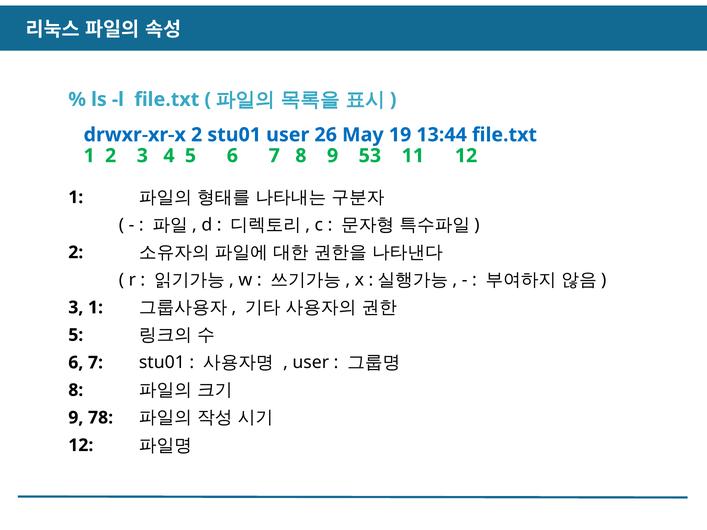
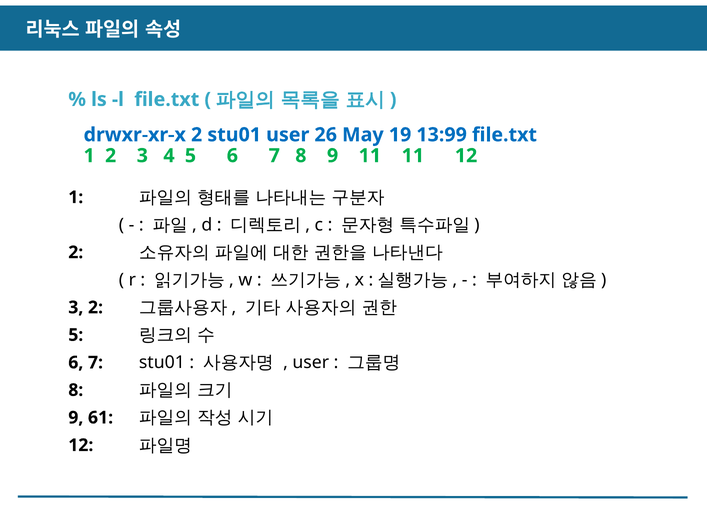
13:44: 13:44 -> 13:99 (442, 135)
9 53: 53 -> 11 (370, 156)
3 1: 1 -> 2 (95, 308)
78: 78 -> 61 (101, 418)
